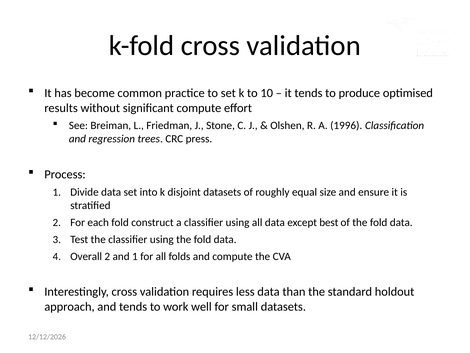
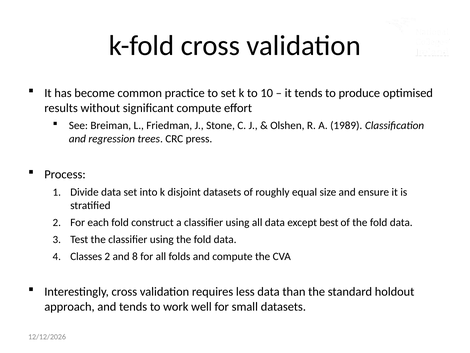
1996: 1996 -> 1989 (346, 125)
Overall: Overall -> Classes (86, 256)
and 1: 1 -> 8 (135, 256)
